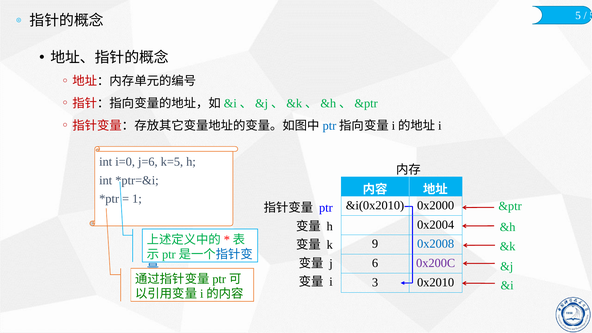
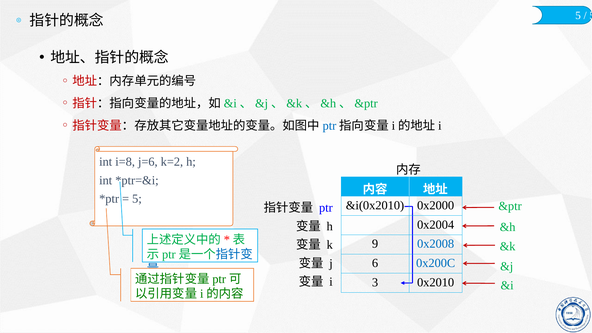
i=0: i=0 -> i=8 (125, 162)
k=5: k=5 -> k=2 (172, 162)
1: 1 -> 5 (137, 199)
0x200C colour: purple -> blue (436, 263)
